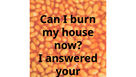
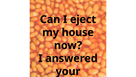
burn: burn -> eject (83, 19)
